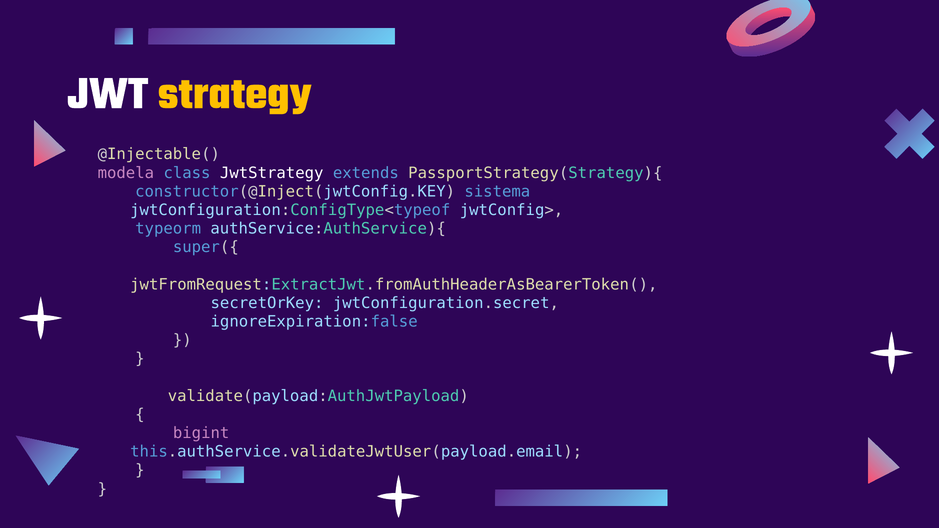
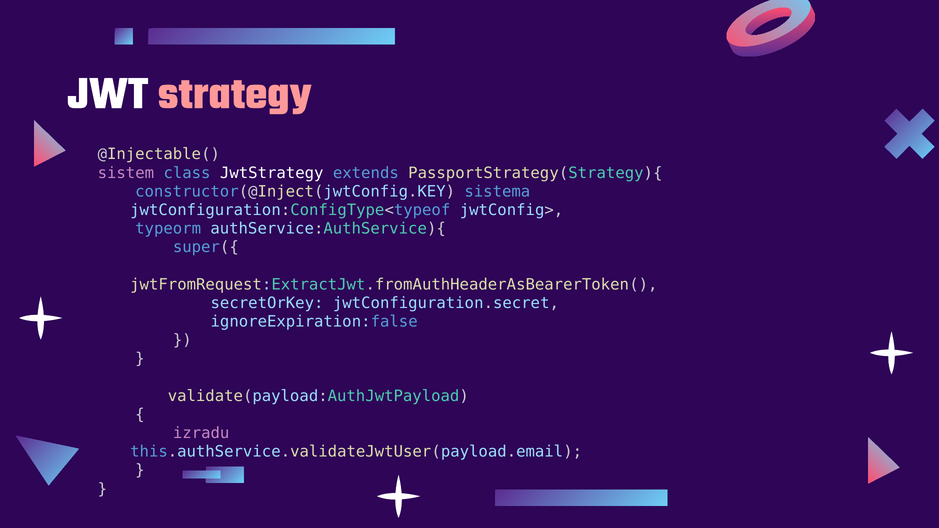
strategy colour: yellow -> pink (235, 93)
modela: modela -> sistem (126, 173)
bigint: bigint -> izradu (201, 433)
